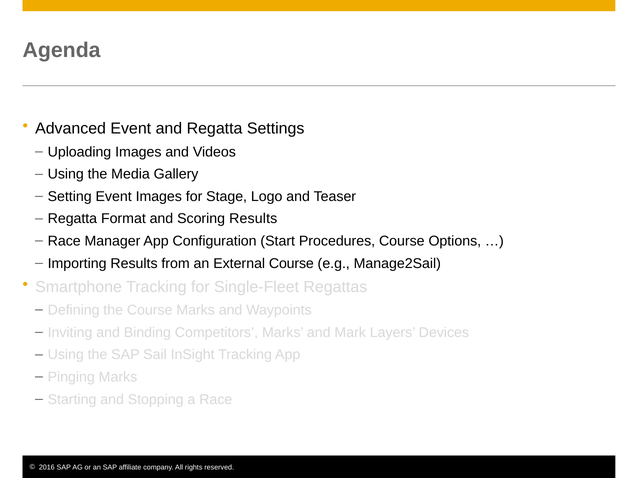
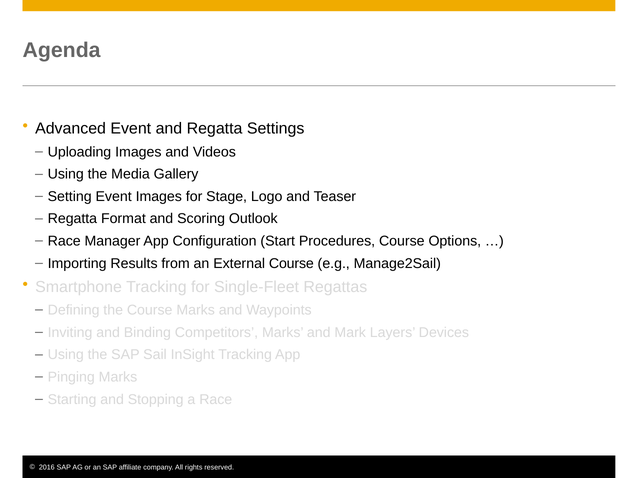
Scoring Results: Results -> Outlook (253, 219)
